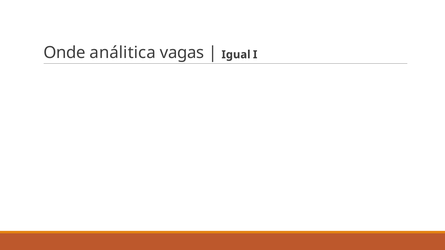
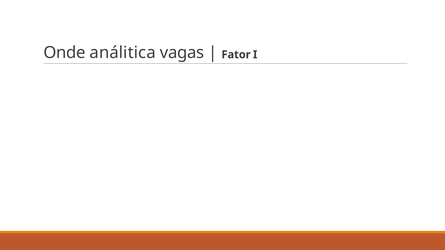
Igual: Igual -> Fator (236, 55)
